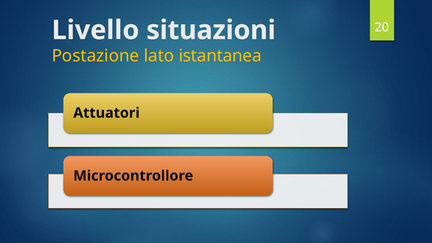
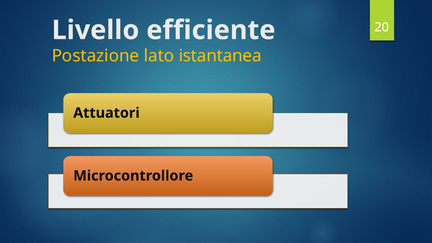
situazioni: situazioni -> efficiente (211, 30)
